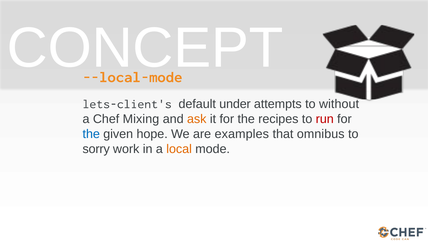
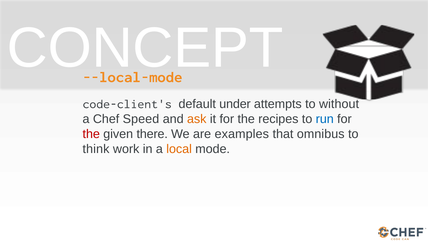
lets-client's: lets-client's -> code-client's (127, 104)
Mixing: Mixing -> Speed (141, 119)
run colour: red -> blue (325, 119)
the colour: blue -> red (91, 134)
hope: hope -> there (152, 134)
sorry: sorry -> think (96, 149)
